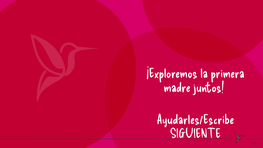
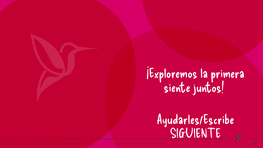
madre: madre -> siente (177, 88)
